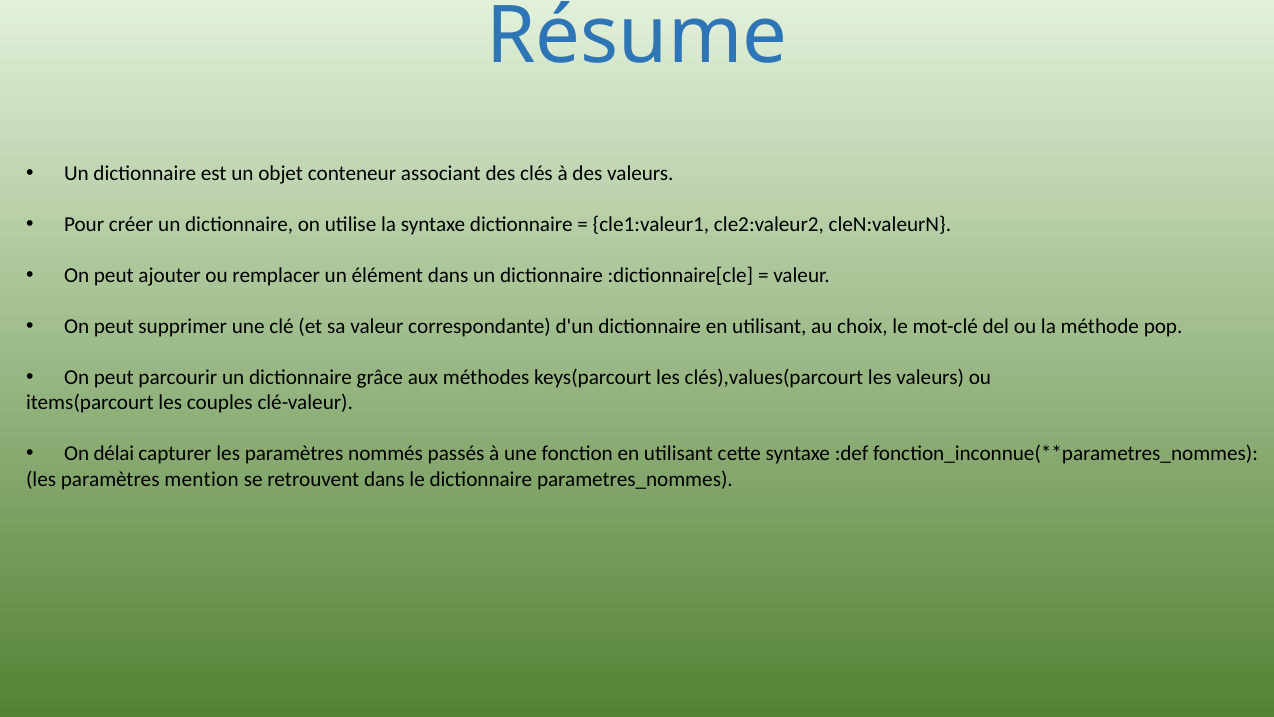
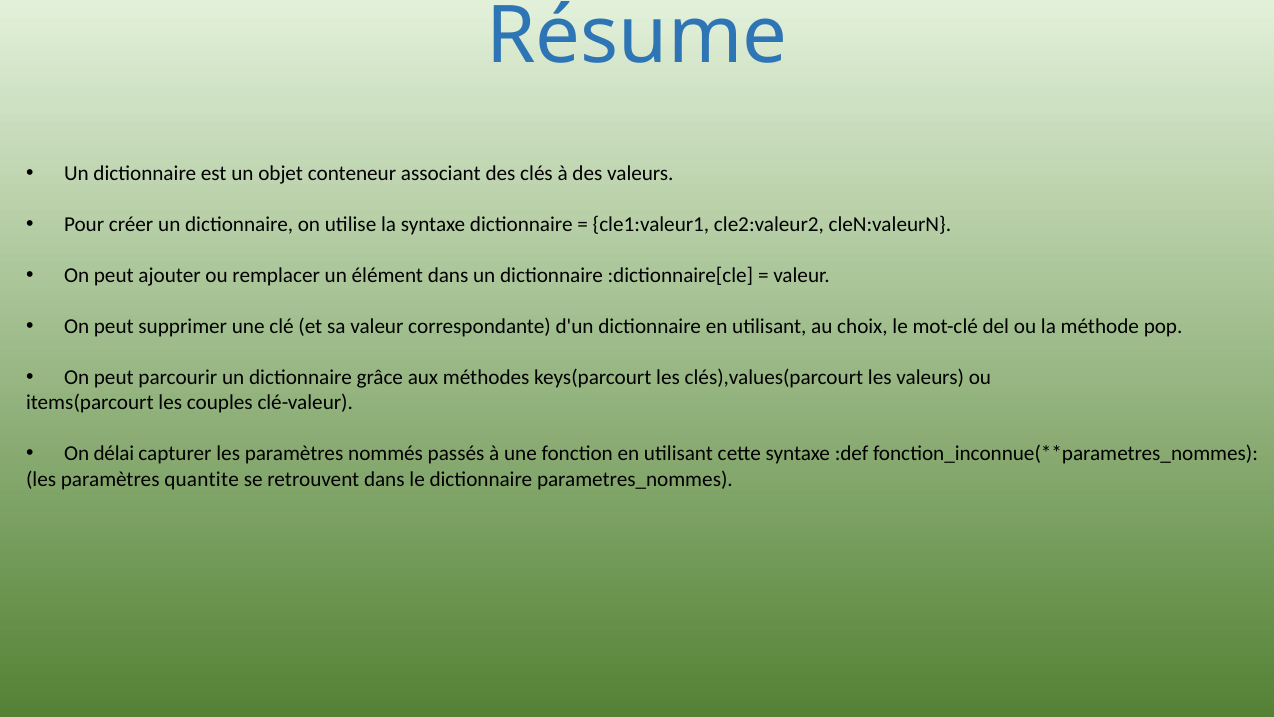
mention: mention -> quantite (202, 479)
